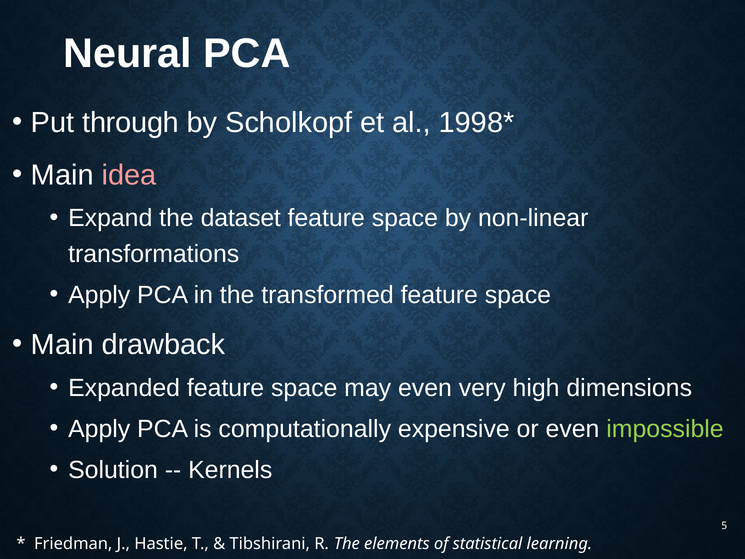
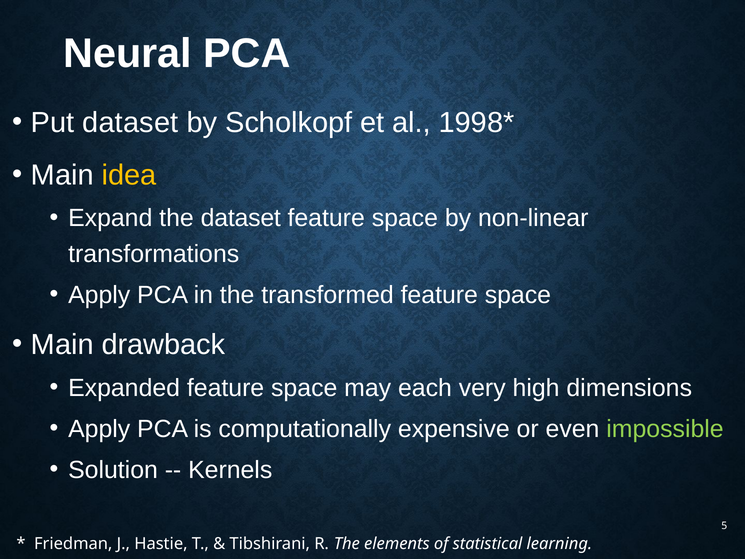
Put through: through -> dataset (130, 123)
idea colour: pink -> yellow (129, 175)
may even: even -> each (425, 388)
